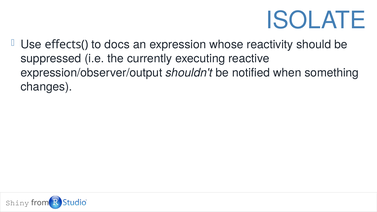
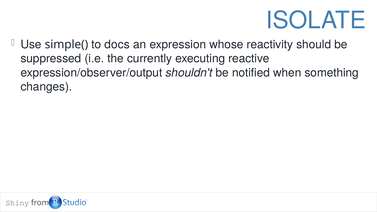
effects(: effects( -> simple( (66, 44)
